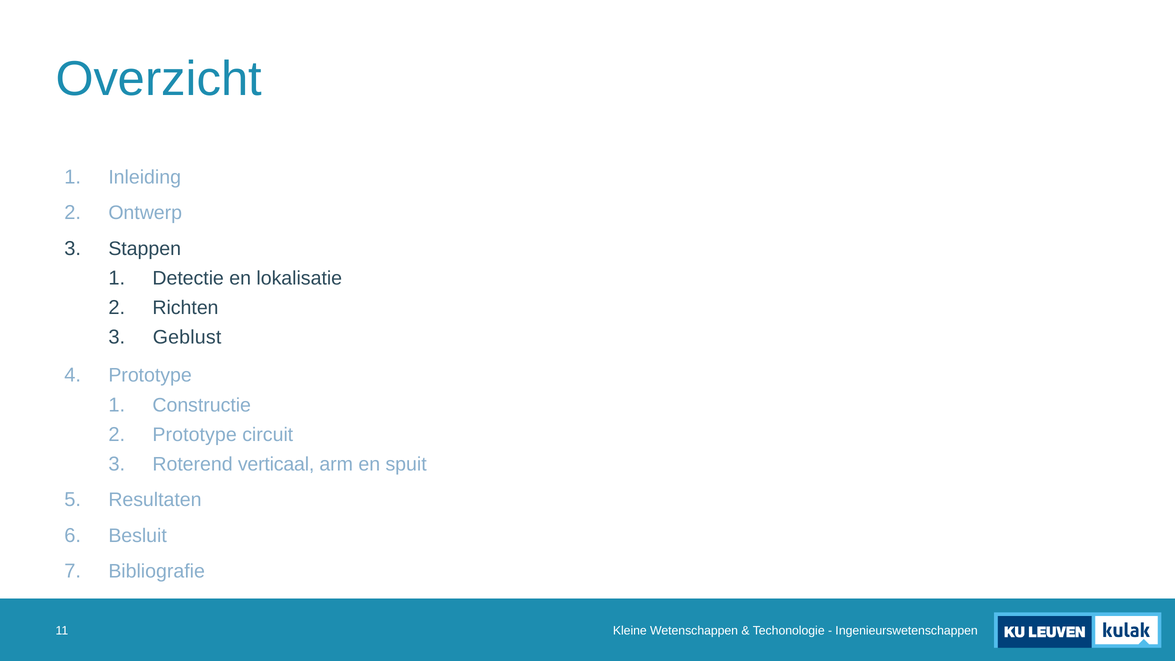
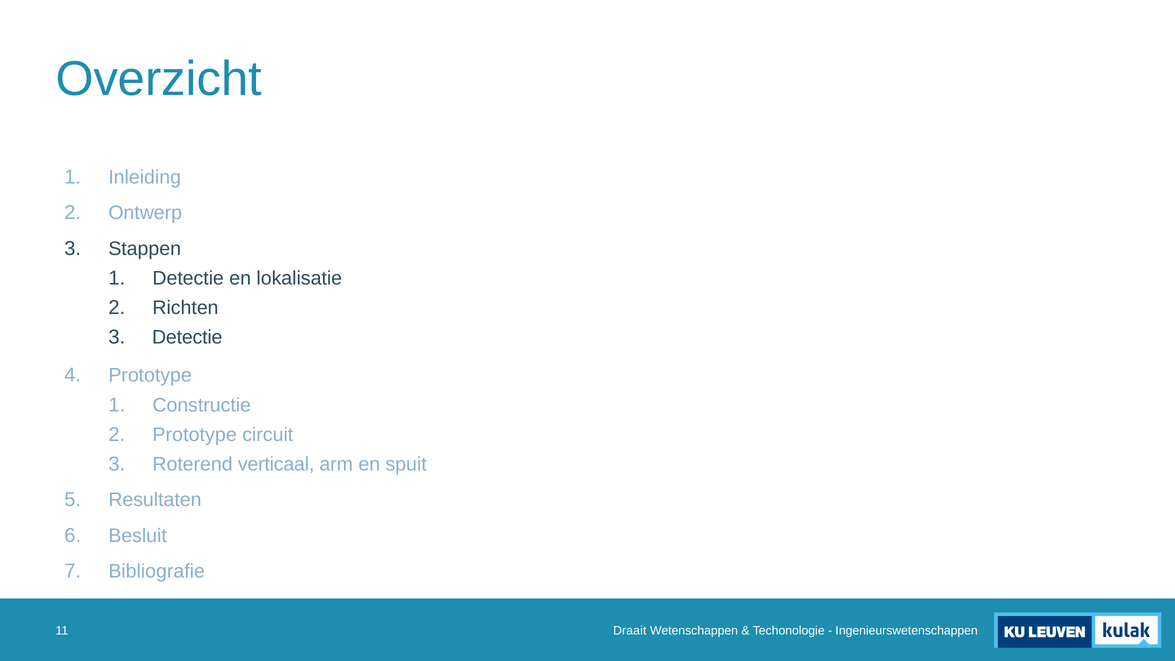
Geblust: Geblust -> Detectie (187, 337)
Kleine: Kleine -> Draait (630, 630)
